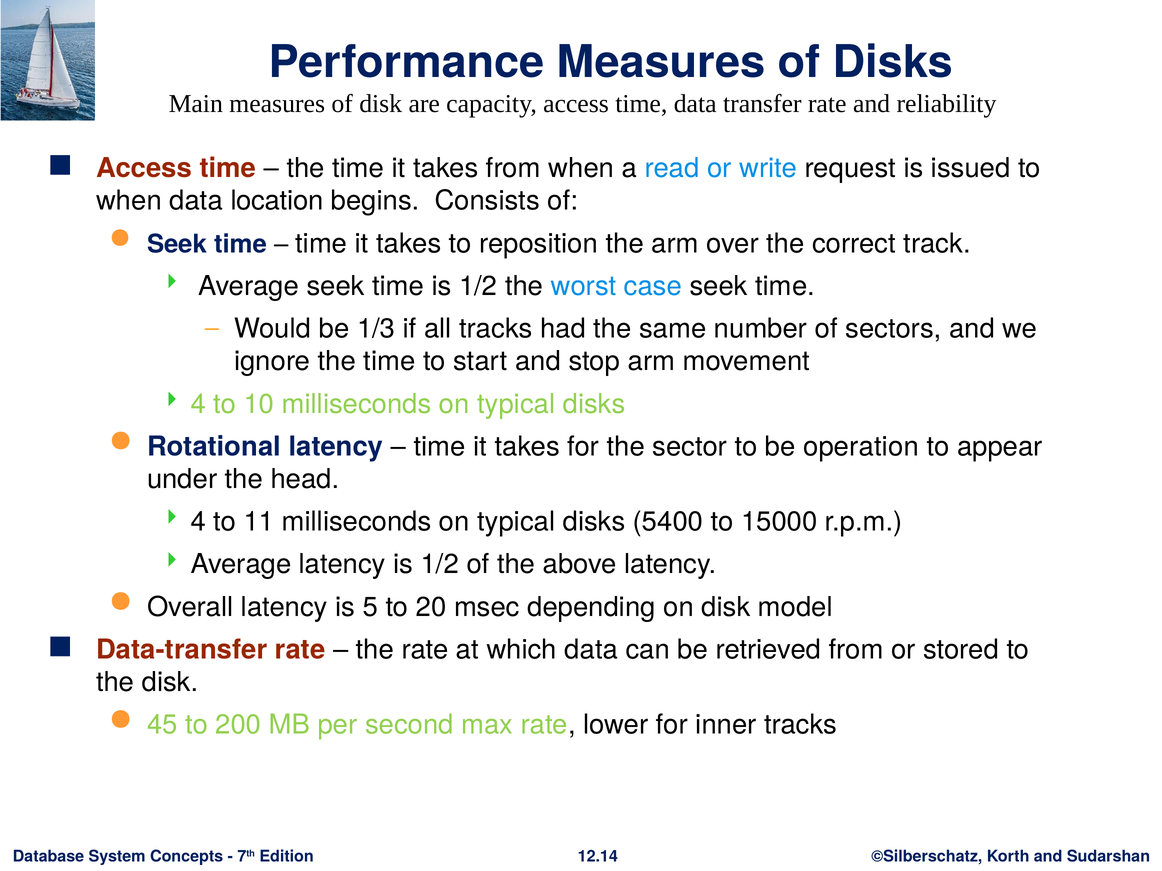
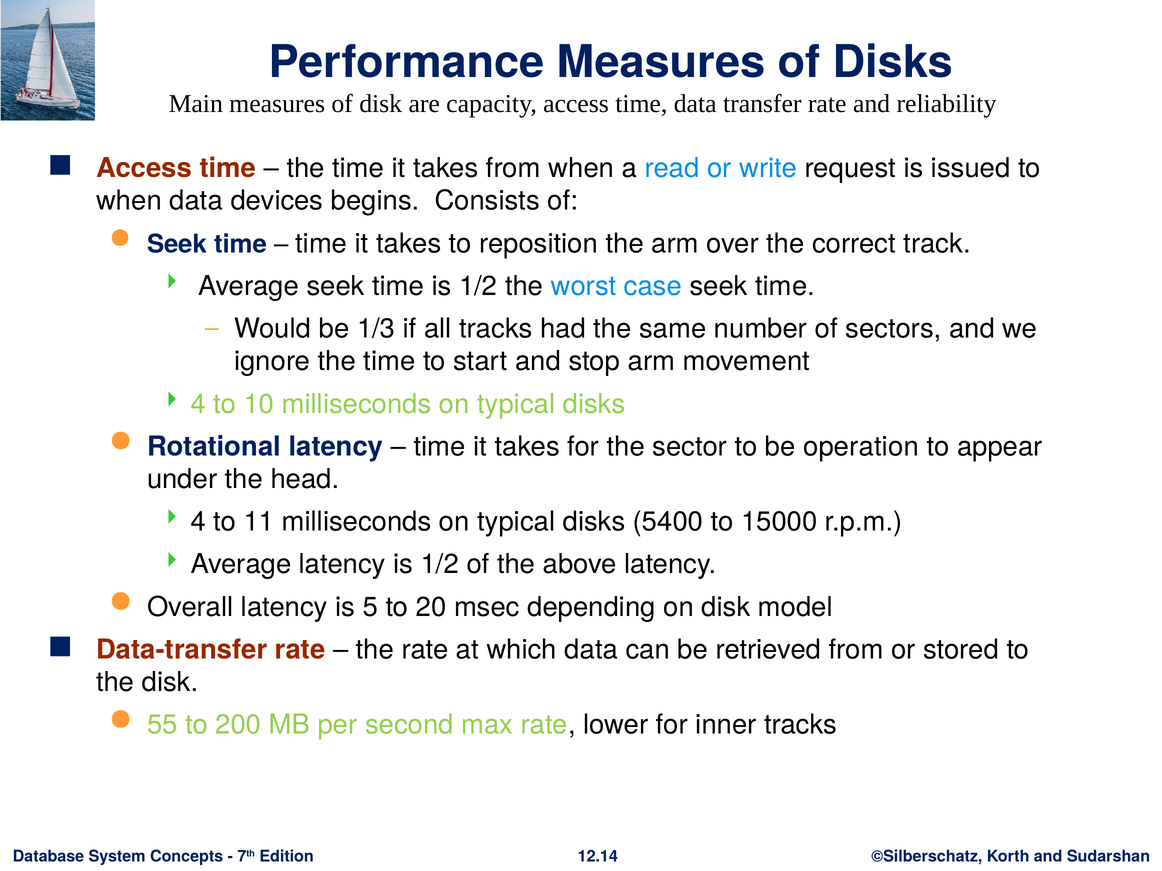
location: location -> devices (277, 201)
45: 45 -> 55 (162, 725)
